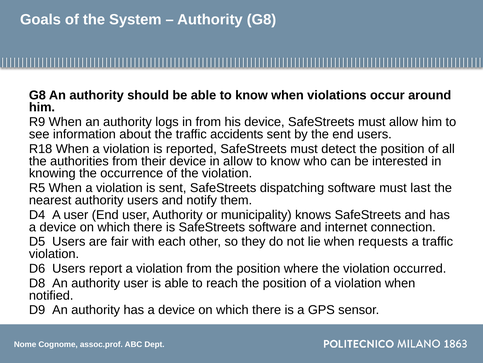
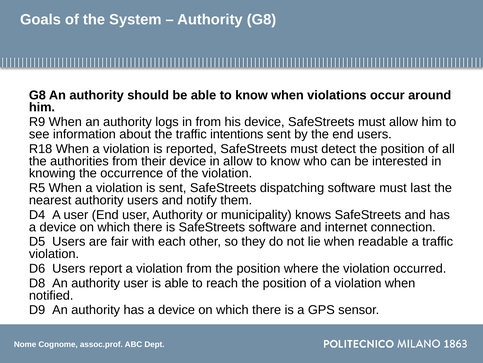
accidents: accidents -> intentions (237, 134)
requests: requests -> readable (383, 241)
